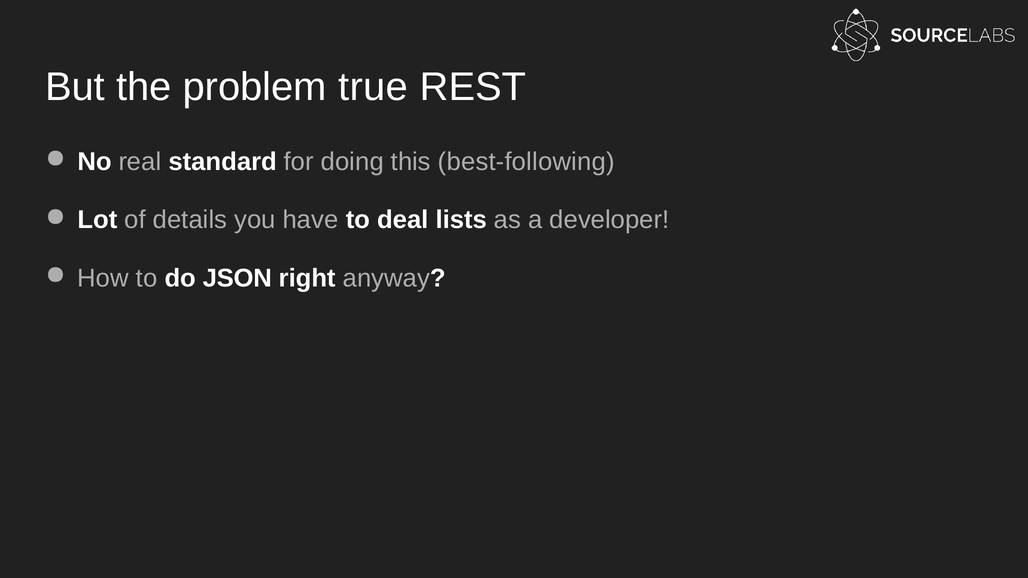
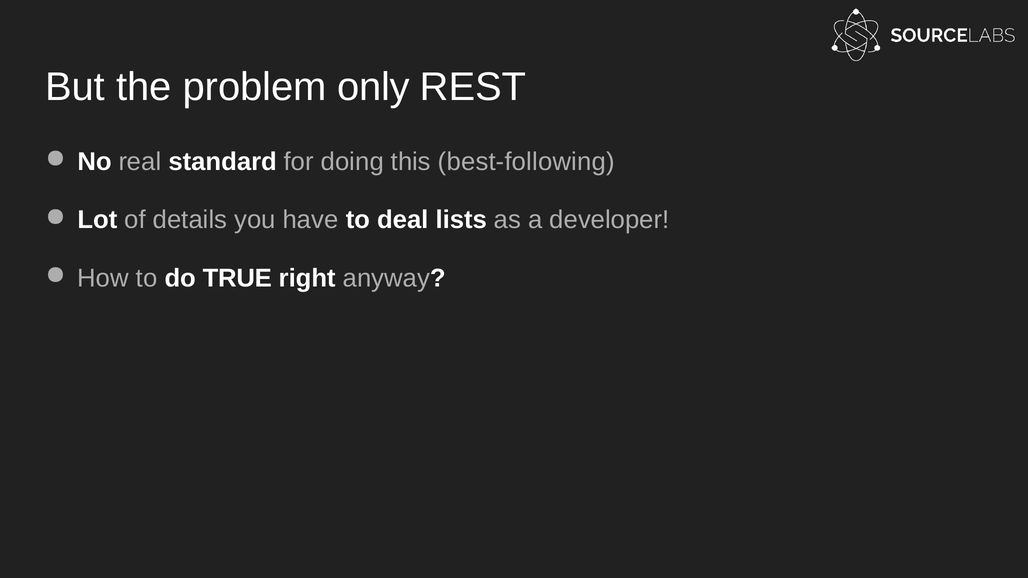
true: true -> only (374, 87)
JSON: JSON -> TRUE (237, 278)
